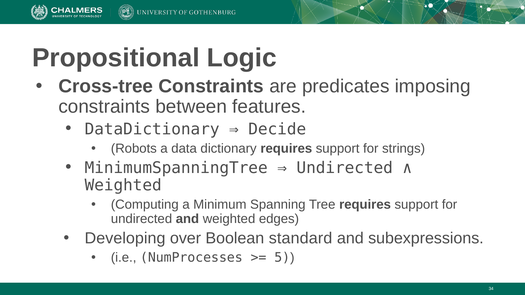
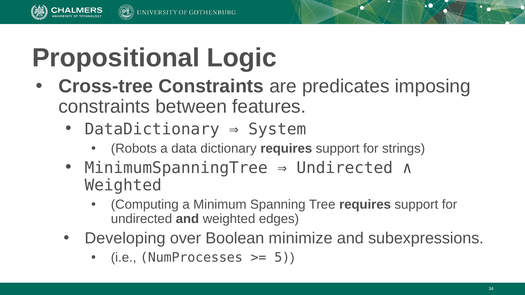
Decide: Decide -> System (277, 129)
standard: standard -> minimize (301, 238)
